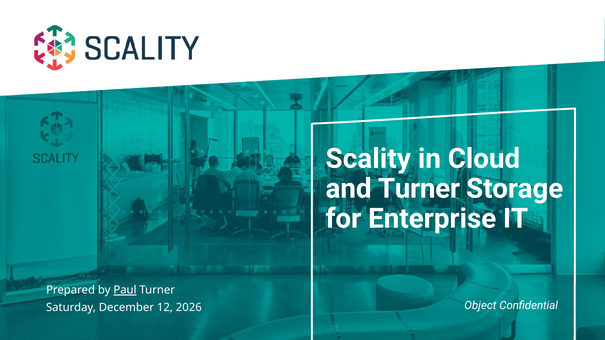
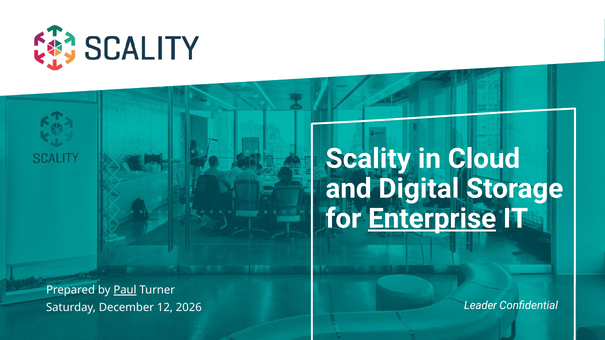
and Turner: Turner -> Digital (419, 189)
Enterprise underline: none -> present (432, 219)
Object: Object -> Leader (480, 306)
